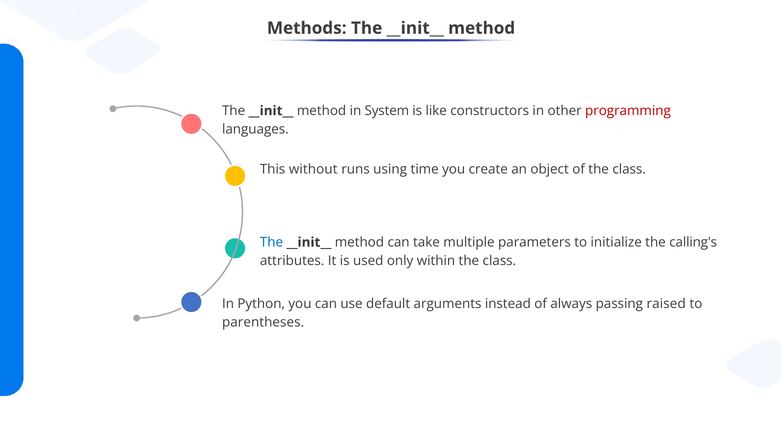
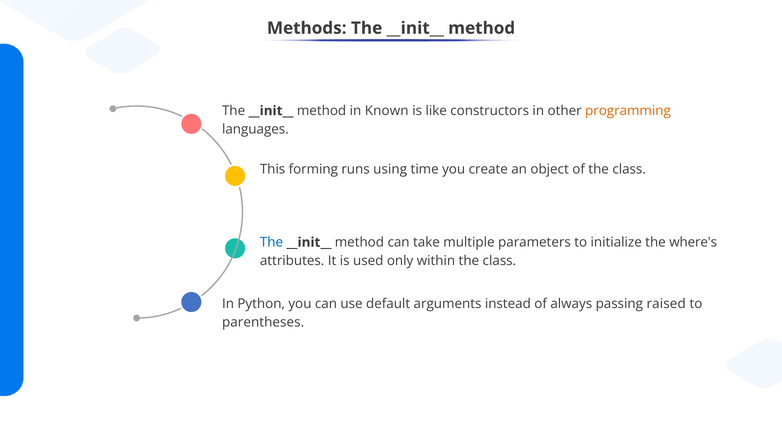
System: System -> Known (387, 111)
programming colour: red -> orange (628, 111)
without: without -> forming (313, 169)
calling's: calling's -> where's (693, 242)
